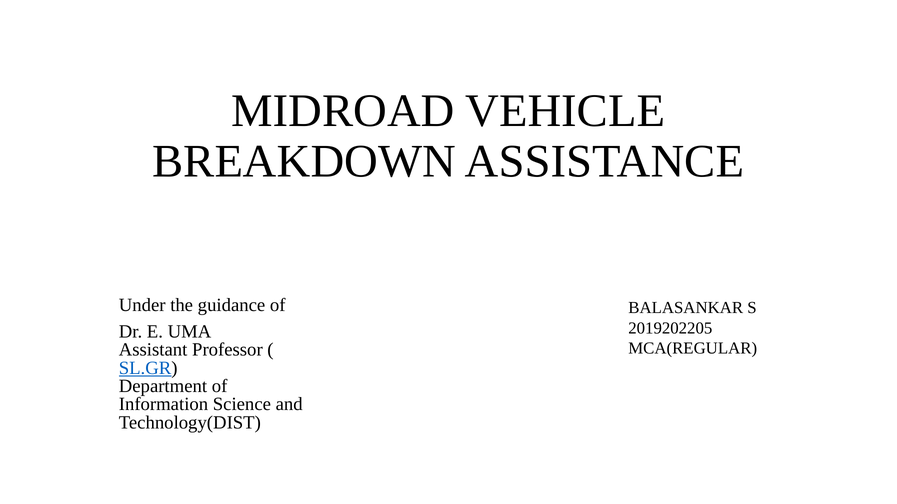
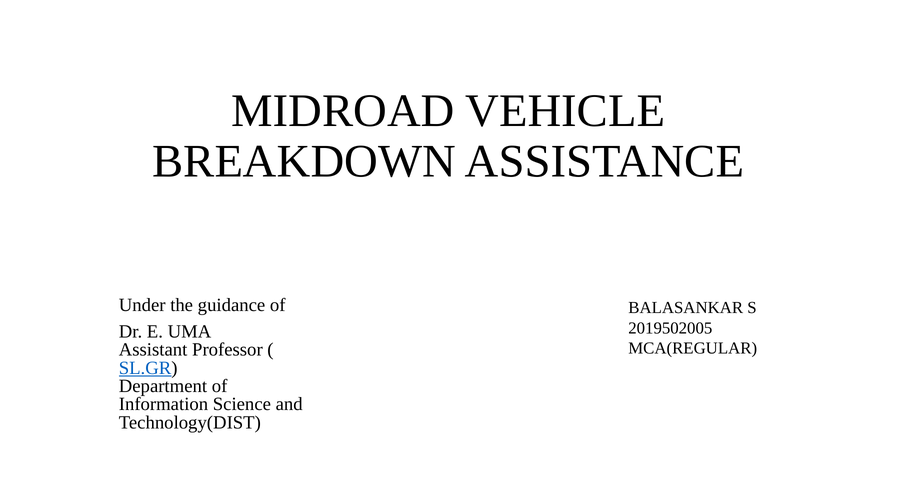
2019202205: 2019202205 -> 2019502005 (670, 328)
